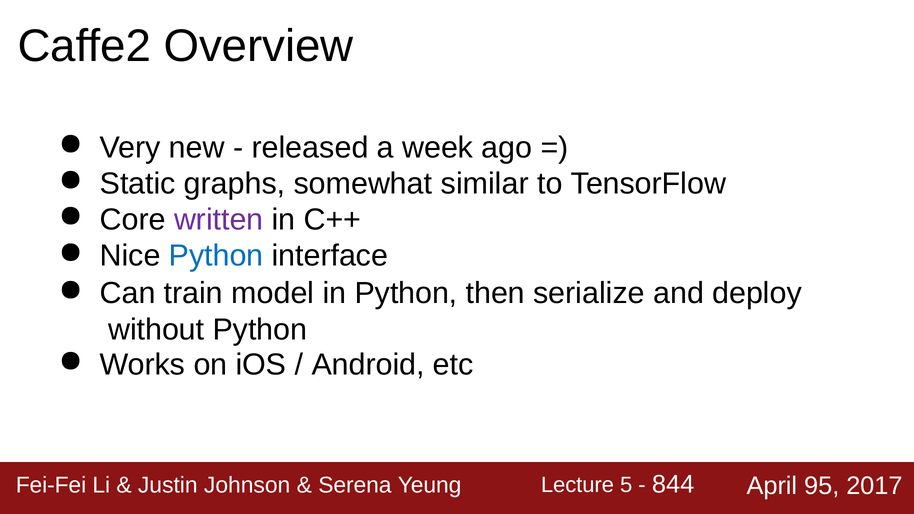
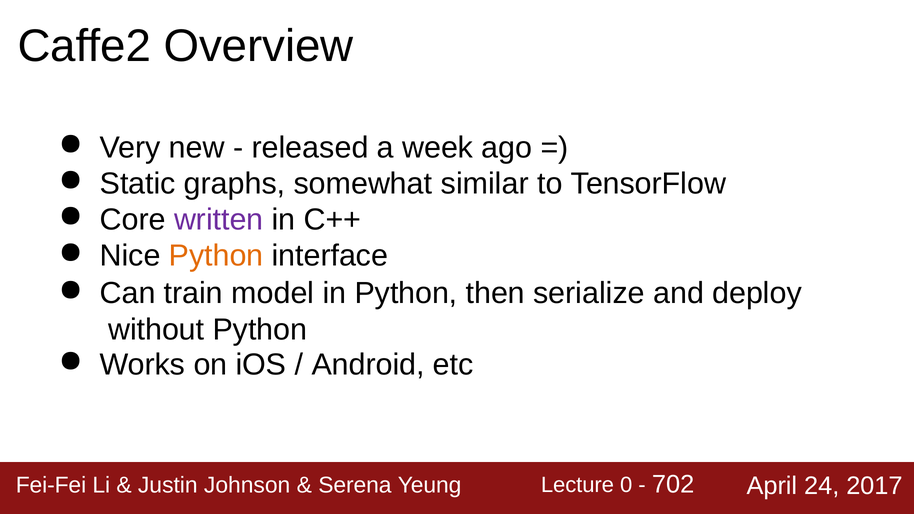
Python colour: blue -> orange (216, 256)
5: 5 -> 0 (626, 485)
844: 844 -> 702 (673, 484)
95: 95 -> 24 (822, 486)
